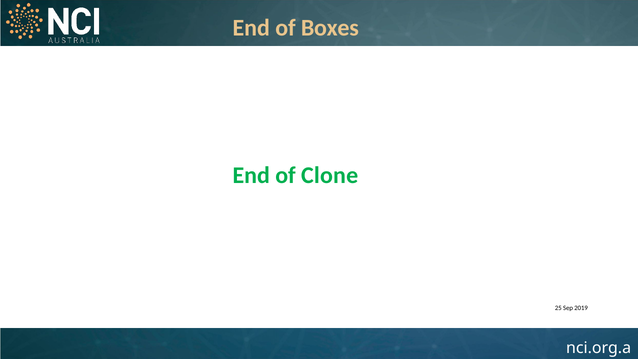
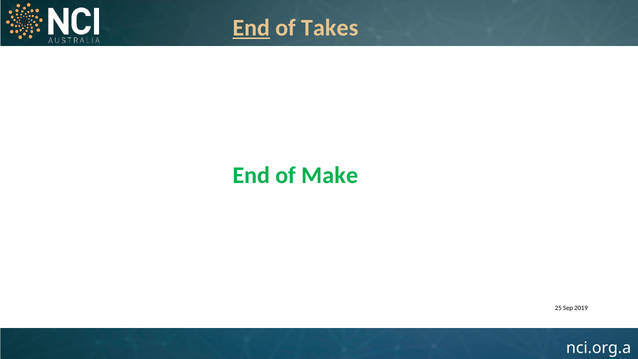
End underline: none -> present (251, 28)
Boxes: Boxes -> Takes (330, 28)
Clone: Clone -> Make (330, 175)
